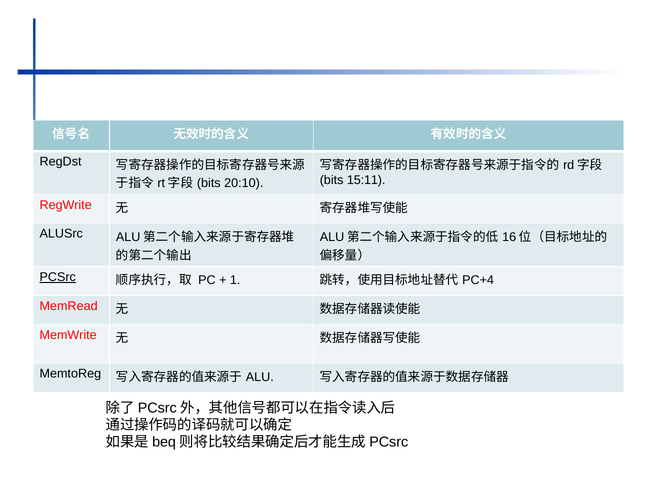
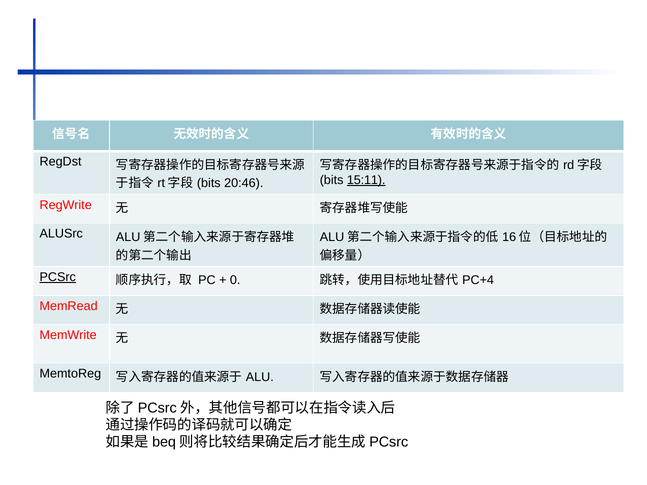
15:11 underline: none -> present (366, 180)
20:10: 20:10 -> 20:46 (244, 183)
1: 1 -> 0 (235, 280)
